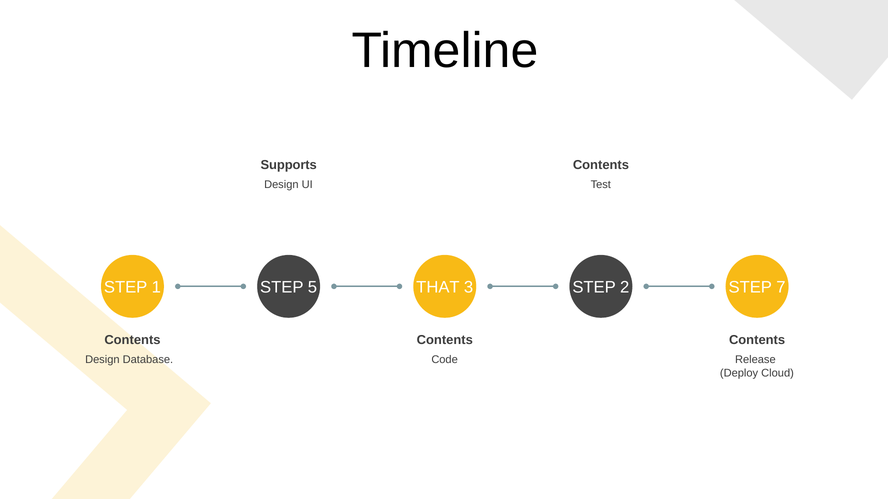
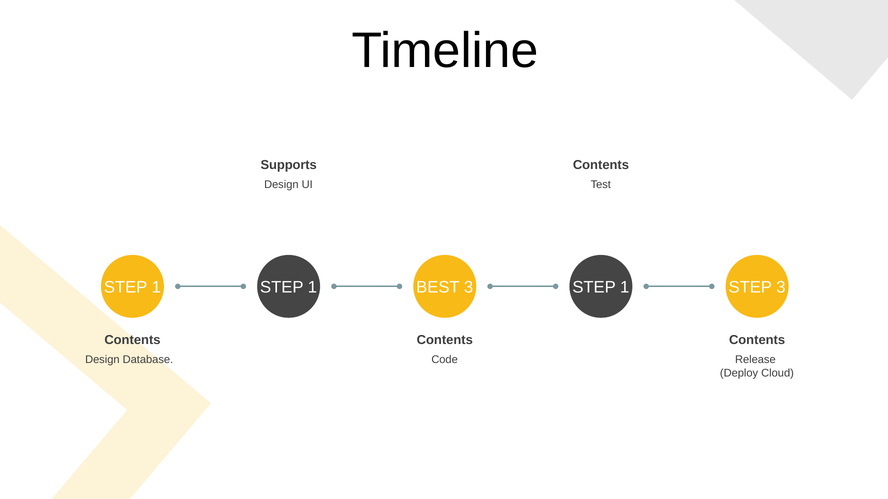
5: 5 -> 1 (312, 288)
THAT: THAT -> BEST (438, 288)
2: 2 -> 1 (625, 288)
STEP 7: 7 -> 3 (781, 288)
